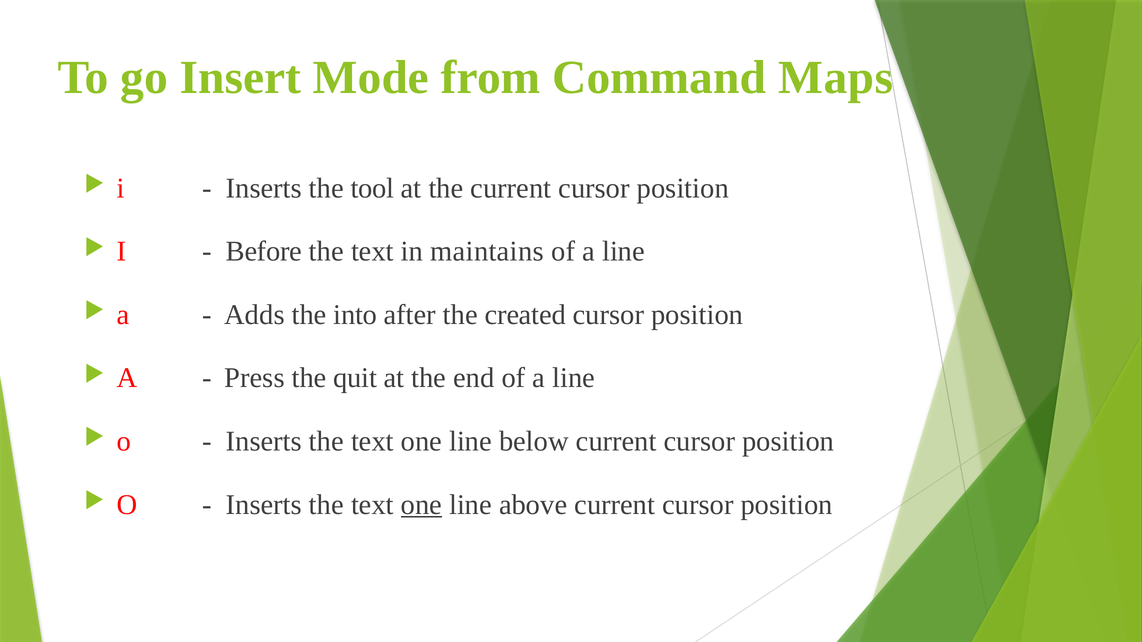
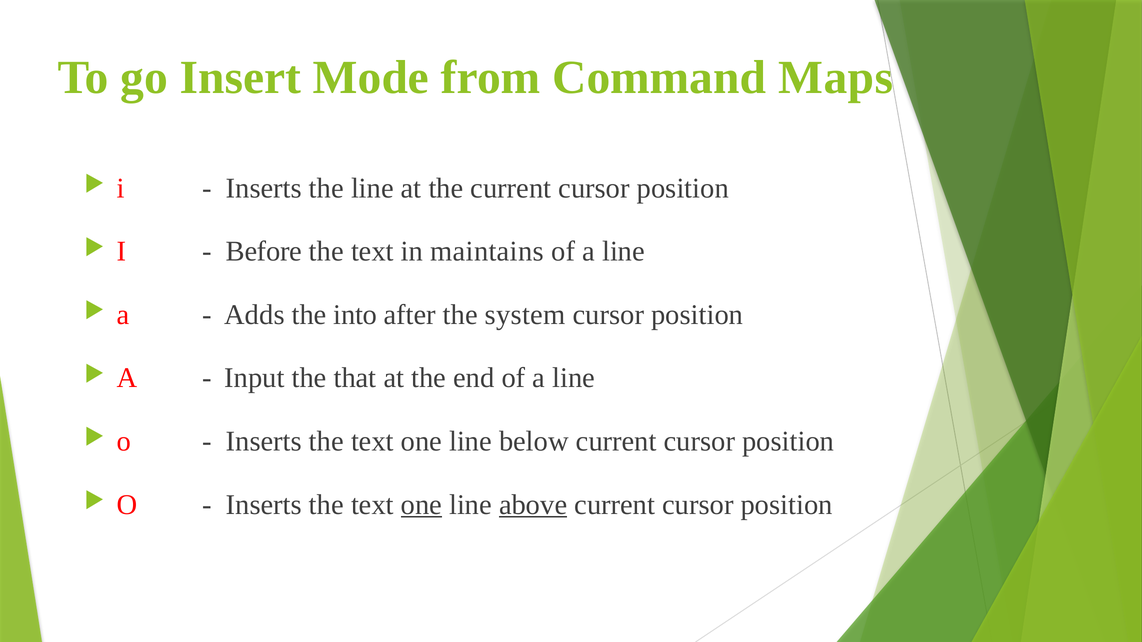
the tool: tool -> line (372, 188)
created: created -> system (525, 315)
Press: Press -> Input (254, 378)
quit: quit -> that (355, 378)
above underline: none -> present (533, 505)
